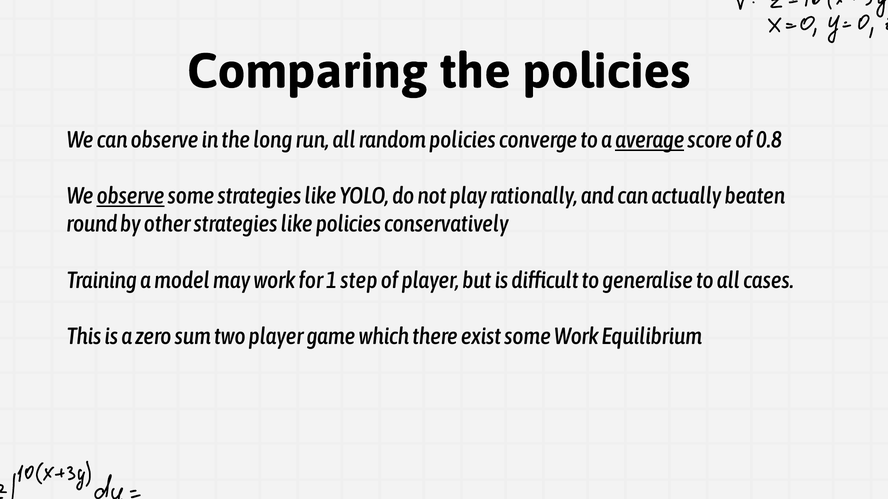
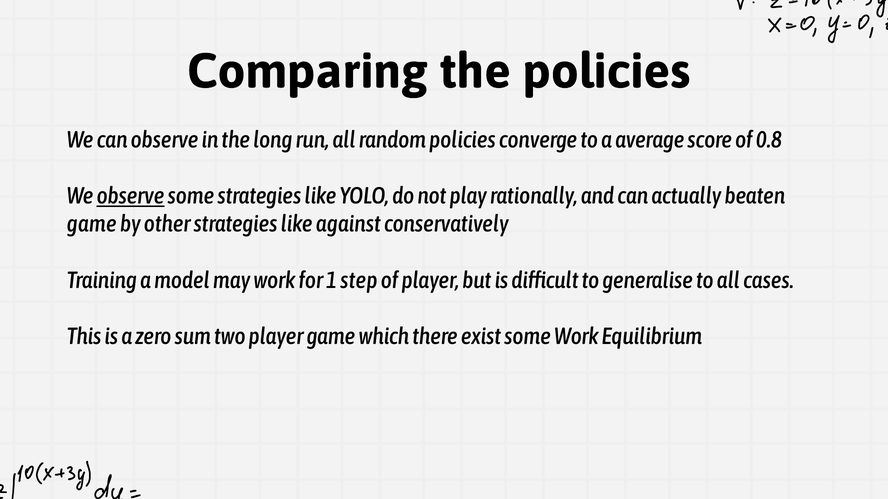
average underline: present -> none (650, 140)
round: round -> game (92, 224)
like policies: policies -> against (348, 224)
